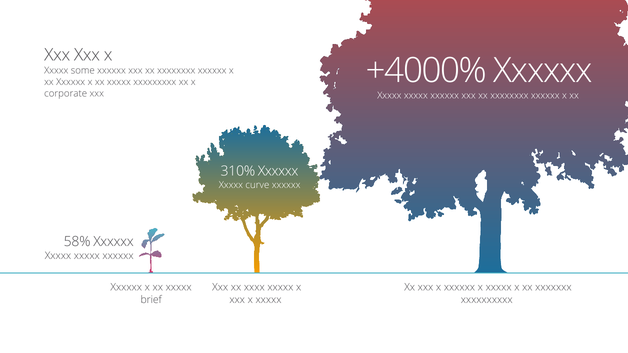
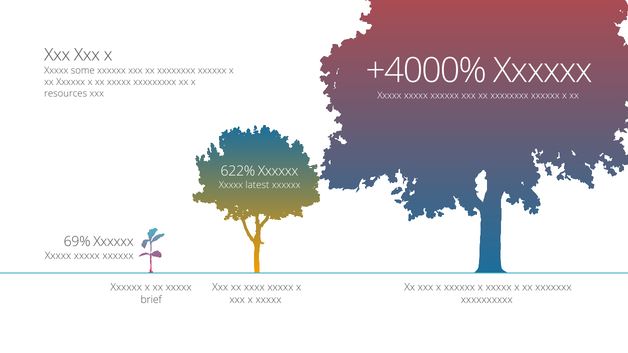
corporate: corporate -> resources (66, 93)
310%: 310% -> 622% (238, 171)
curve: curve -> latest (257, 185)
58%: 58% -> 69% (77, 242)
